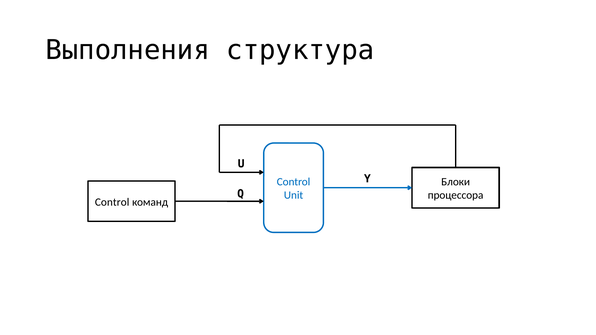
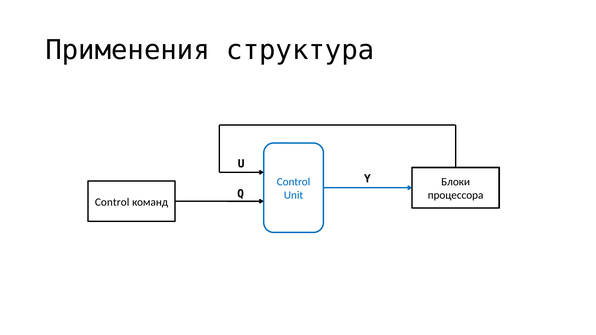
Выполнения: Выполнения -> Применения (128, 50)
